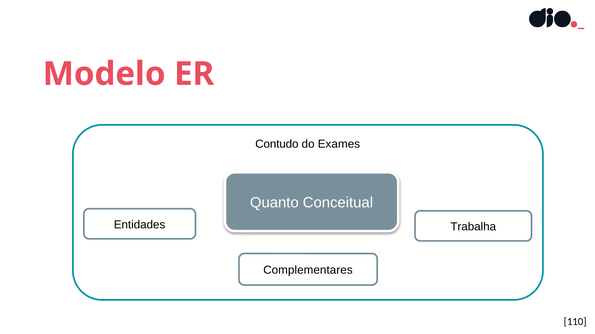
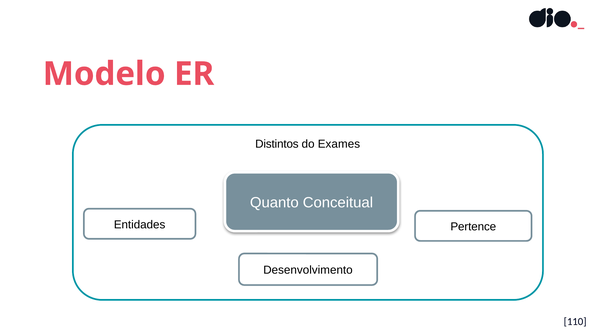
Contudo: Contudo -> Distintos (277, 144)
Trabalha: Trabalha -> Pertence (473, 227)
Complementares: Complementares -> Desenvolvimento (308, 271)
